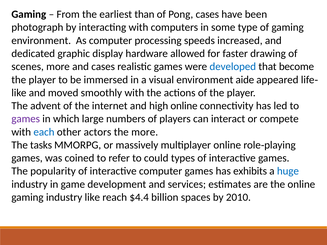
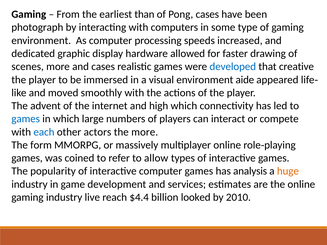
become: become -> creative (296, 67)
high online: online -> which (184, 106)
games colour: purple -> blue (26, 119)
tasks: tasks -> form (41, 145)
could: could -> allow (156, 158)
exhibits: exhibits -> analysis (250, 171)
huge colour: blue -> orange (288, 171)
industry like: like -> live (92, 197)
spaces: spaces -> looked (196, 197)
